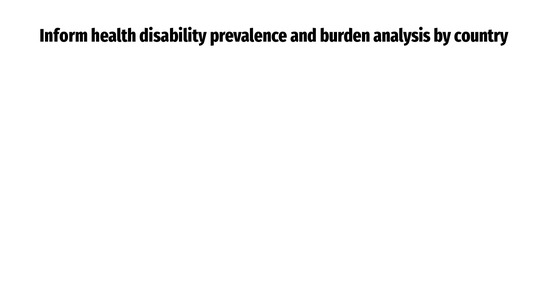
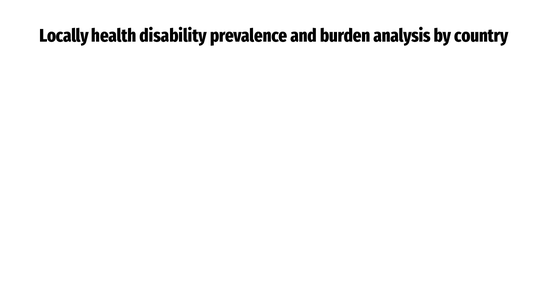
Inform: Inform -> Locally (64, 36)
